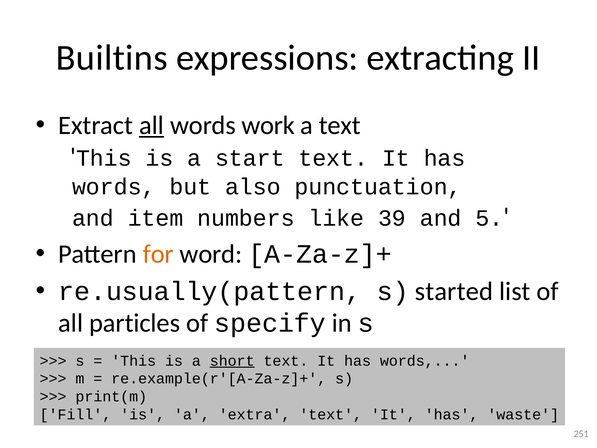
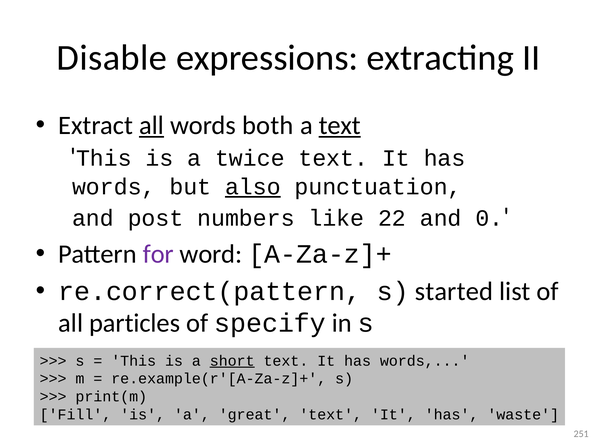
Builtins: Builtins -> Disable (112, 58)
work: work -> both (268, 125)
text underline: none -> present (340, 125)
start: start -> twice (250, 158)
also underline: none -> present (253, 187)
item: item -> post (156, 218)
39: 39 -> 22 (392, 218)
5: 5 -> 0 (489, 218)
for colour: orange -> purple (158, 254)
re.usually(pattern: re.usually(pattern -> re.correct(pattern (210, 291)
extra: extra -> great (255, 414)
